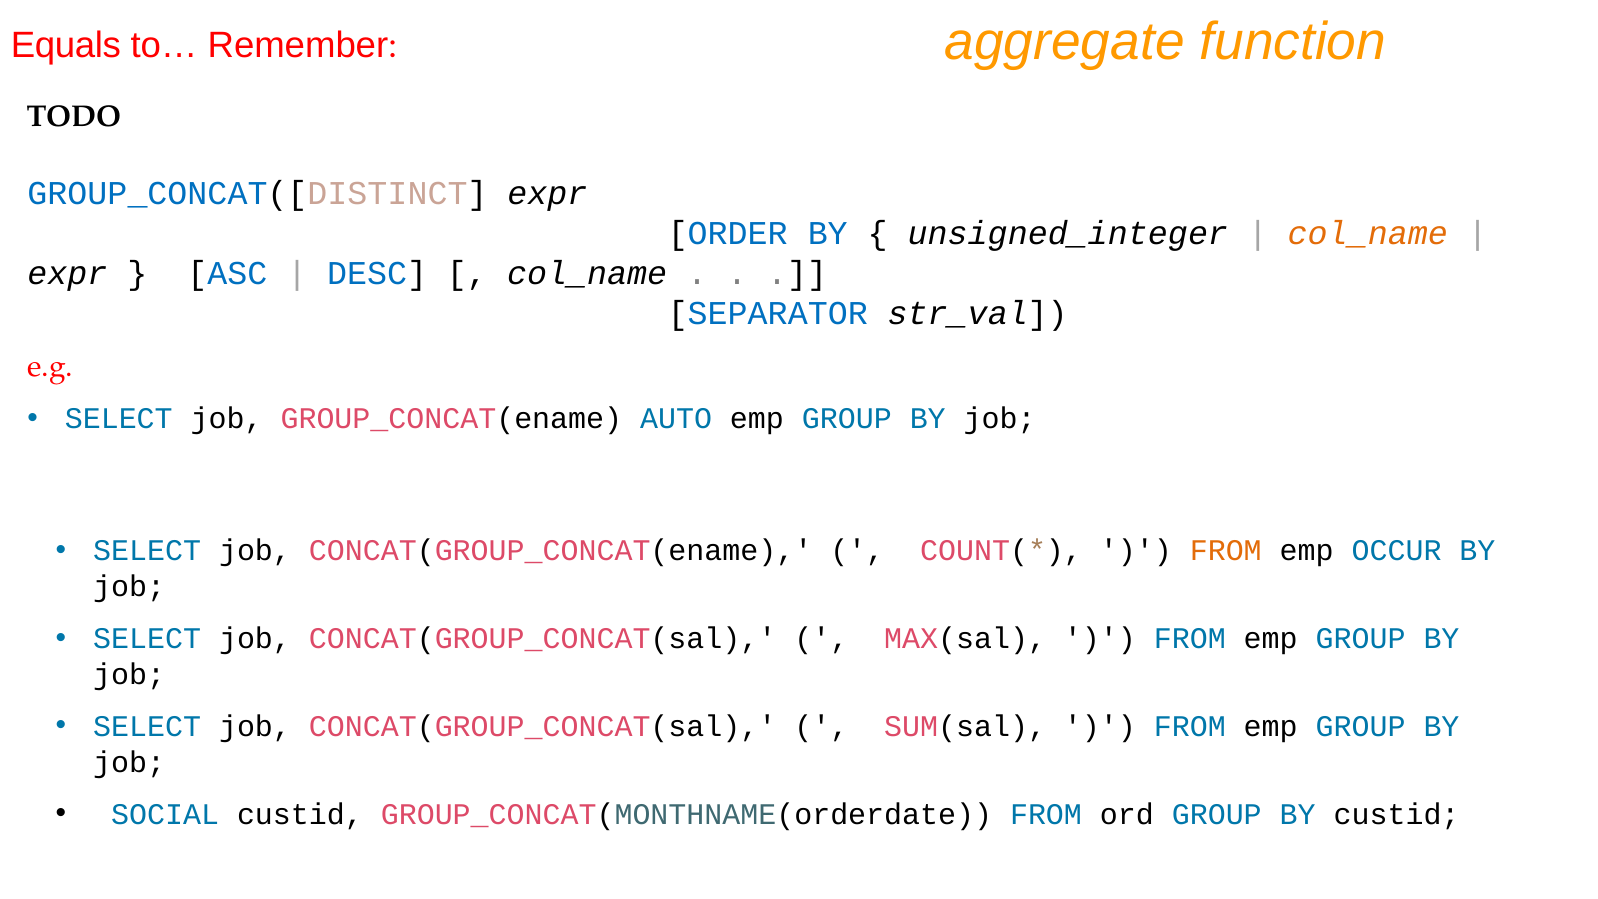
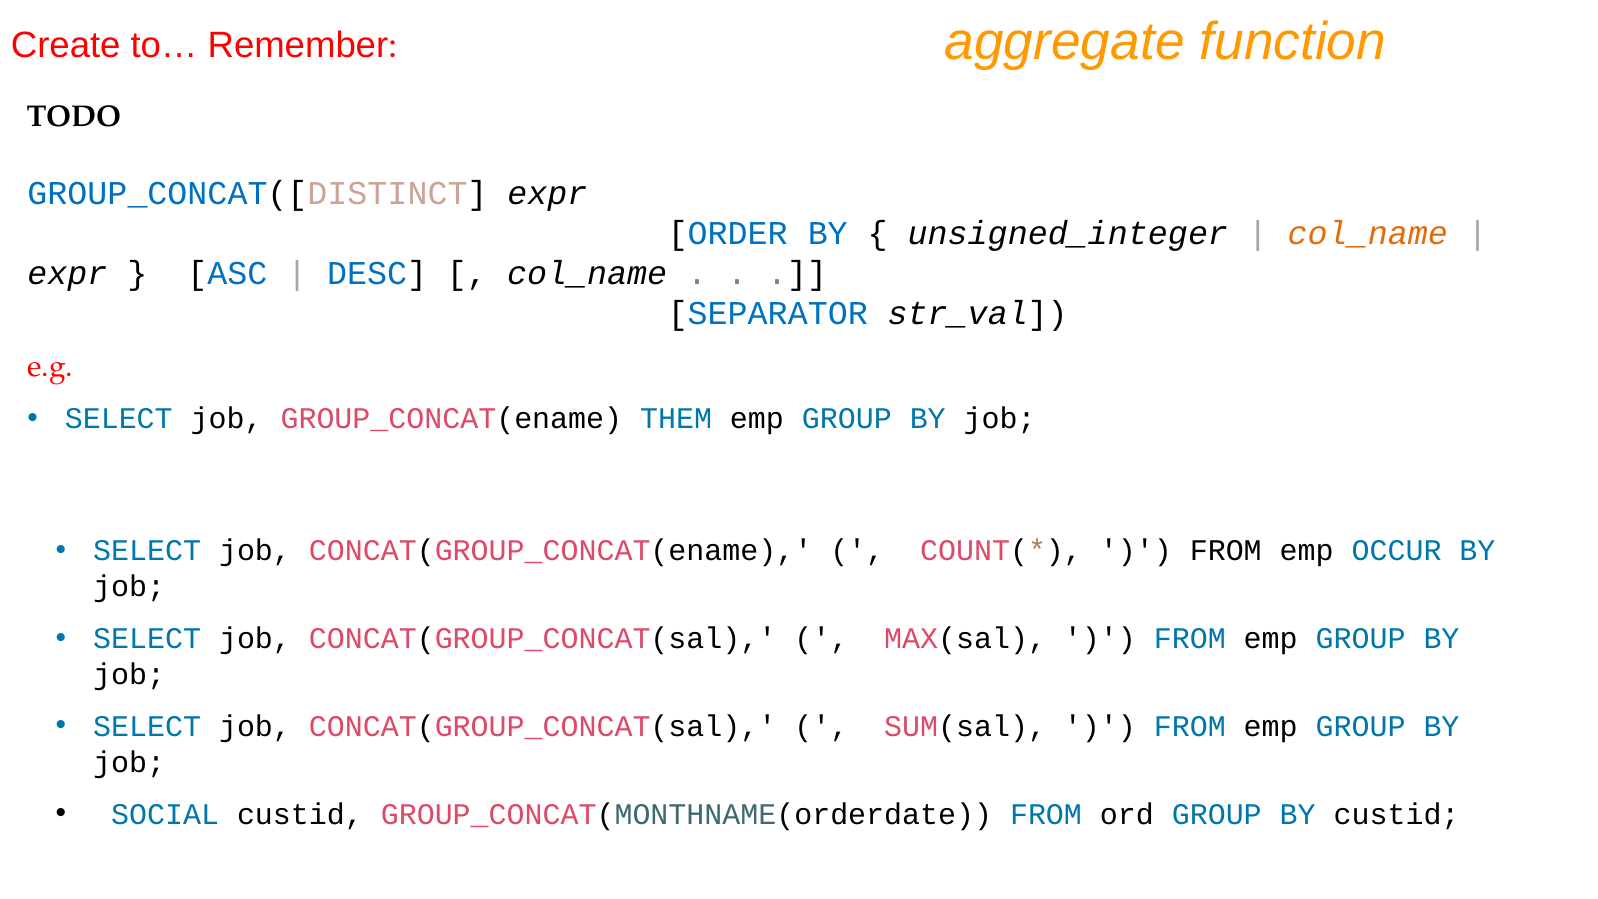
Equals: Equals -> Create (66, 46)
AUTO: AUTO -> THEM (676, 419)
FROM colour: orange -> black (1226, 551)
